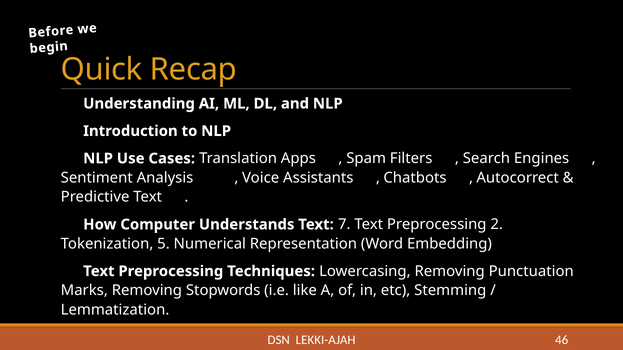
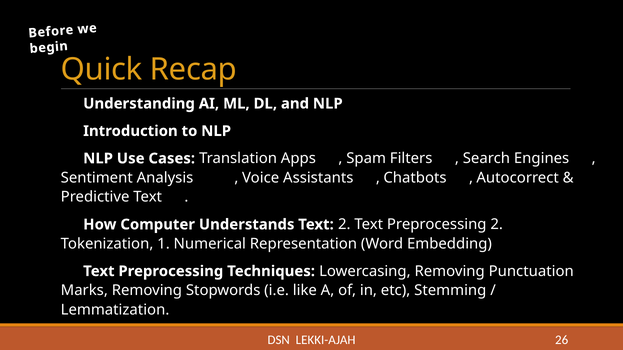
4️⃣ 7: 7 -> 2 (344, 225)
5: 5 -> 1 (164, 244)
46: 46 -> 26 (562, 340)
